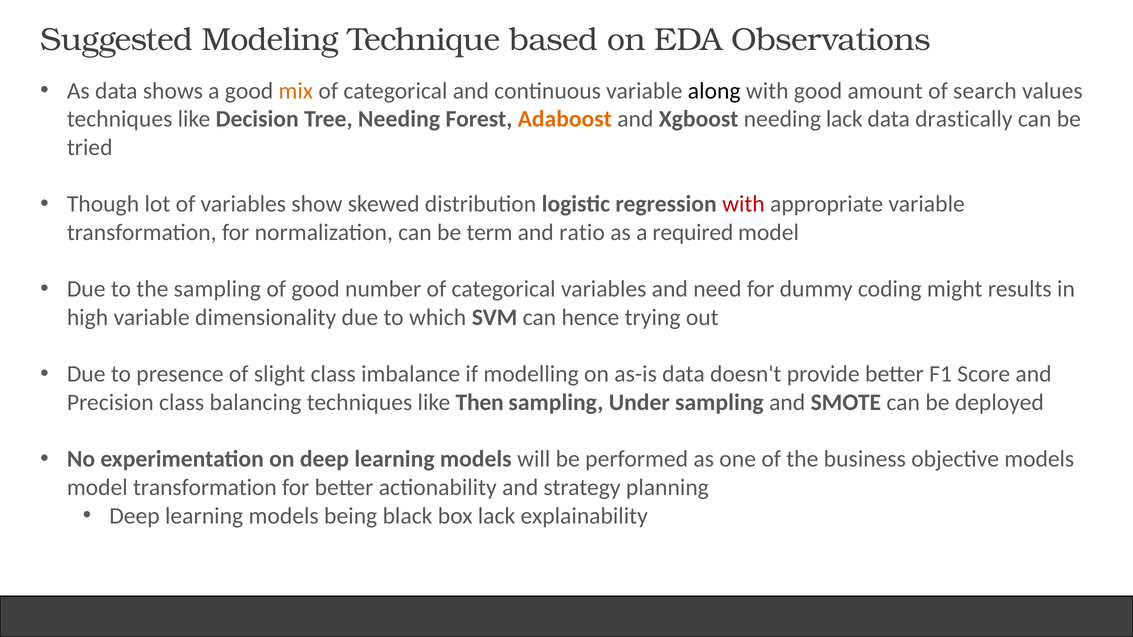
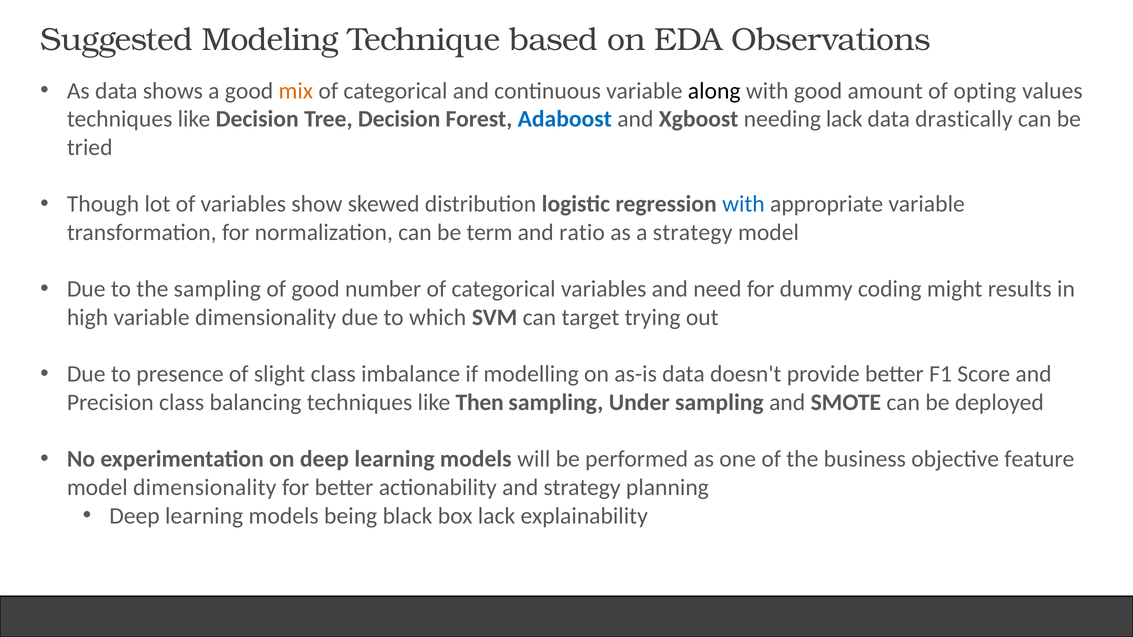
search: search -> opting (985, 91)
Tree Needing: Needing -> Decision (399, 119)
Adaboost colour: orange -> blue (565, 119)
with colour: red -> blue (743, 204)
a required: required -> strategy (693, 233)
hence: hence -> target (590, 318)
objective models: models -> feature (1039, 459)
model transformation: transformation -> dimensionality (205, 488)
